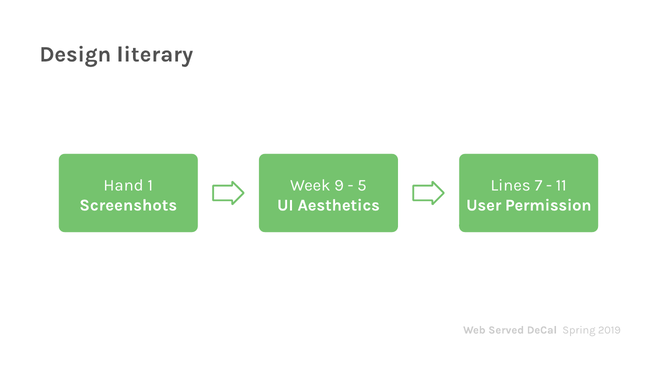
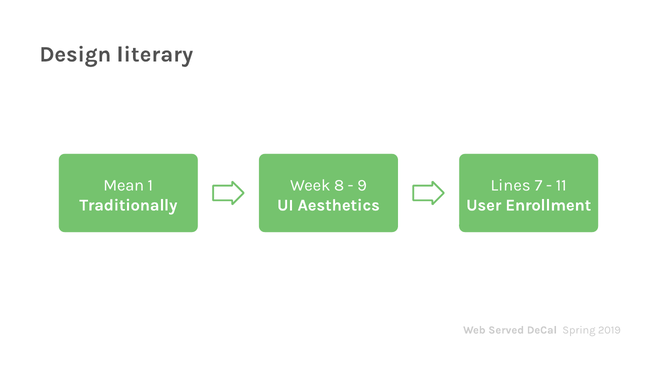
Hand: Hand -> Mean (124, 185)
9: 9 -> 8 (339, 185)
5: 5 -> 9 (362, 185)
Screenshots: Screenshots -> Traditionally (128, 205)
Permission: Permission -> Enrollment (548, 205)
